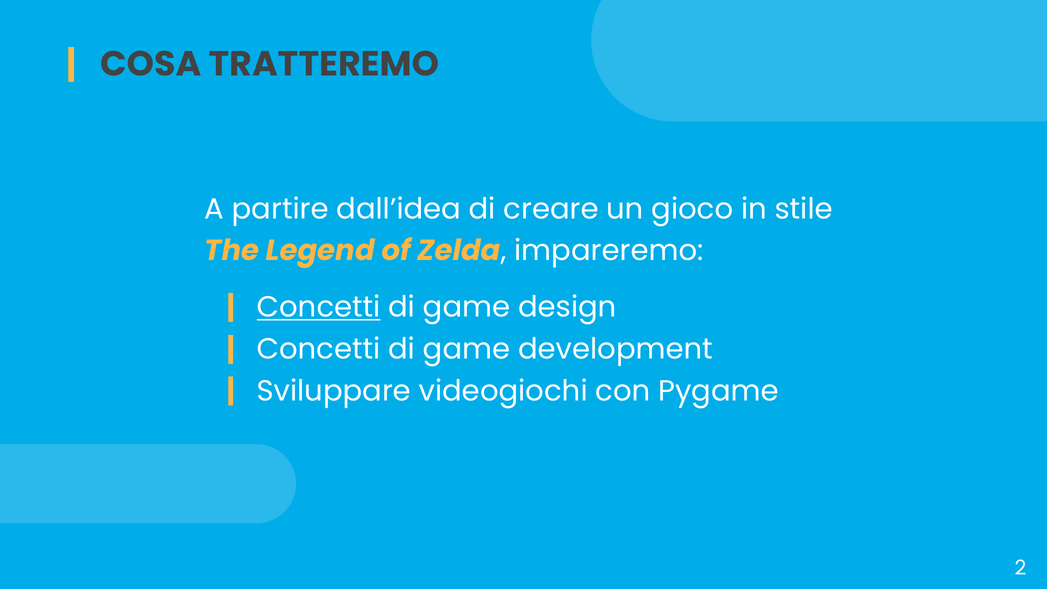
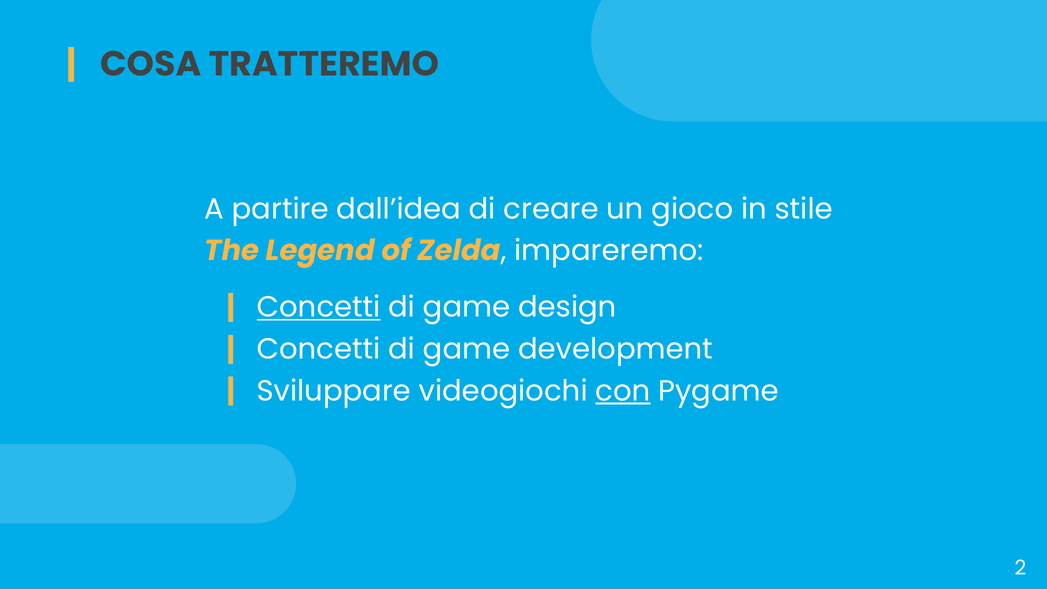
con underline: none -> present (623, 391)
